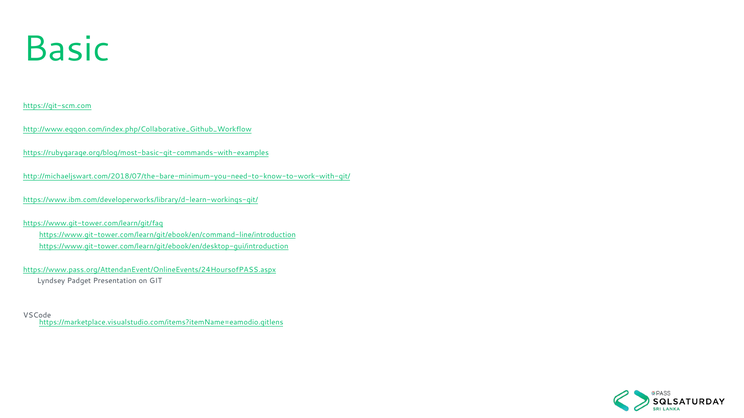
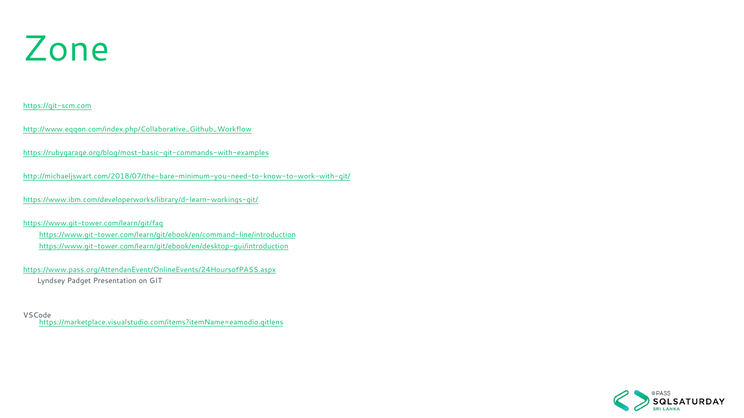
Basic: Basic -> Zone (66, 49)
